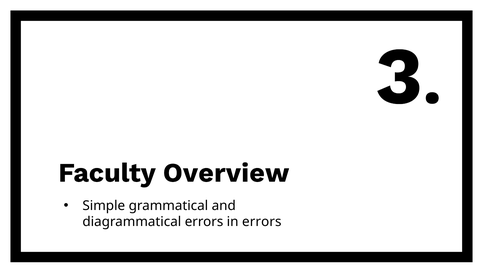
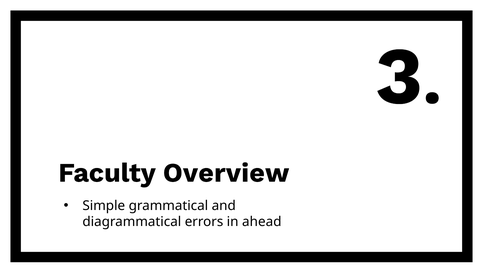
in errors: errors -> ahead (262, 222)
